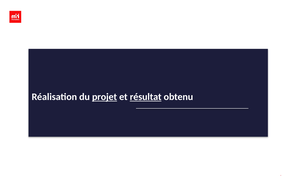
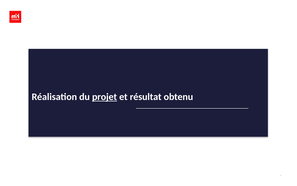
résultat underline: present -> none (146, 97)
